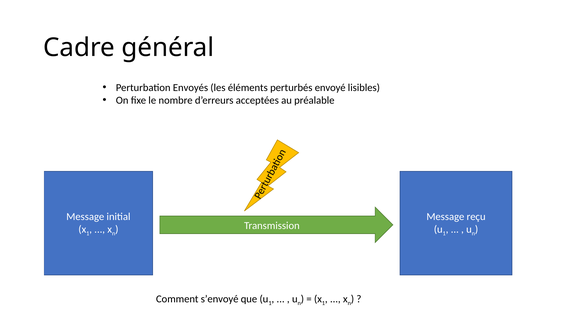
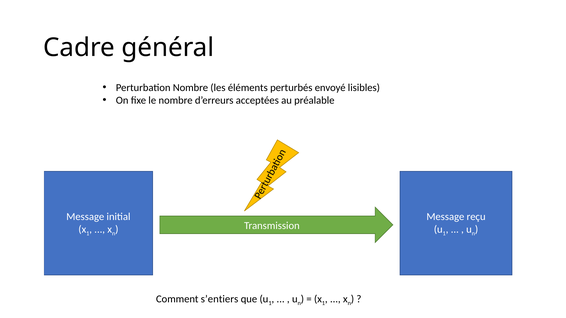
Perturbation Envoyés: Envoyés -> Nombre (191, 88)
s’envoyé: s’envoyé -> s’entiers (220, 299)
